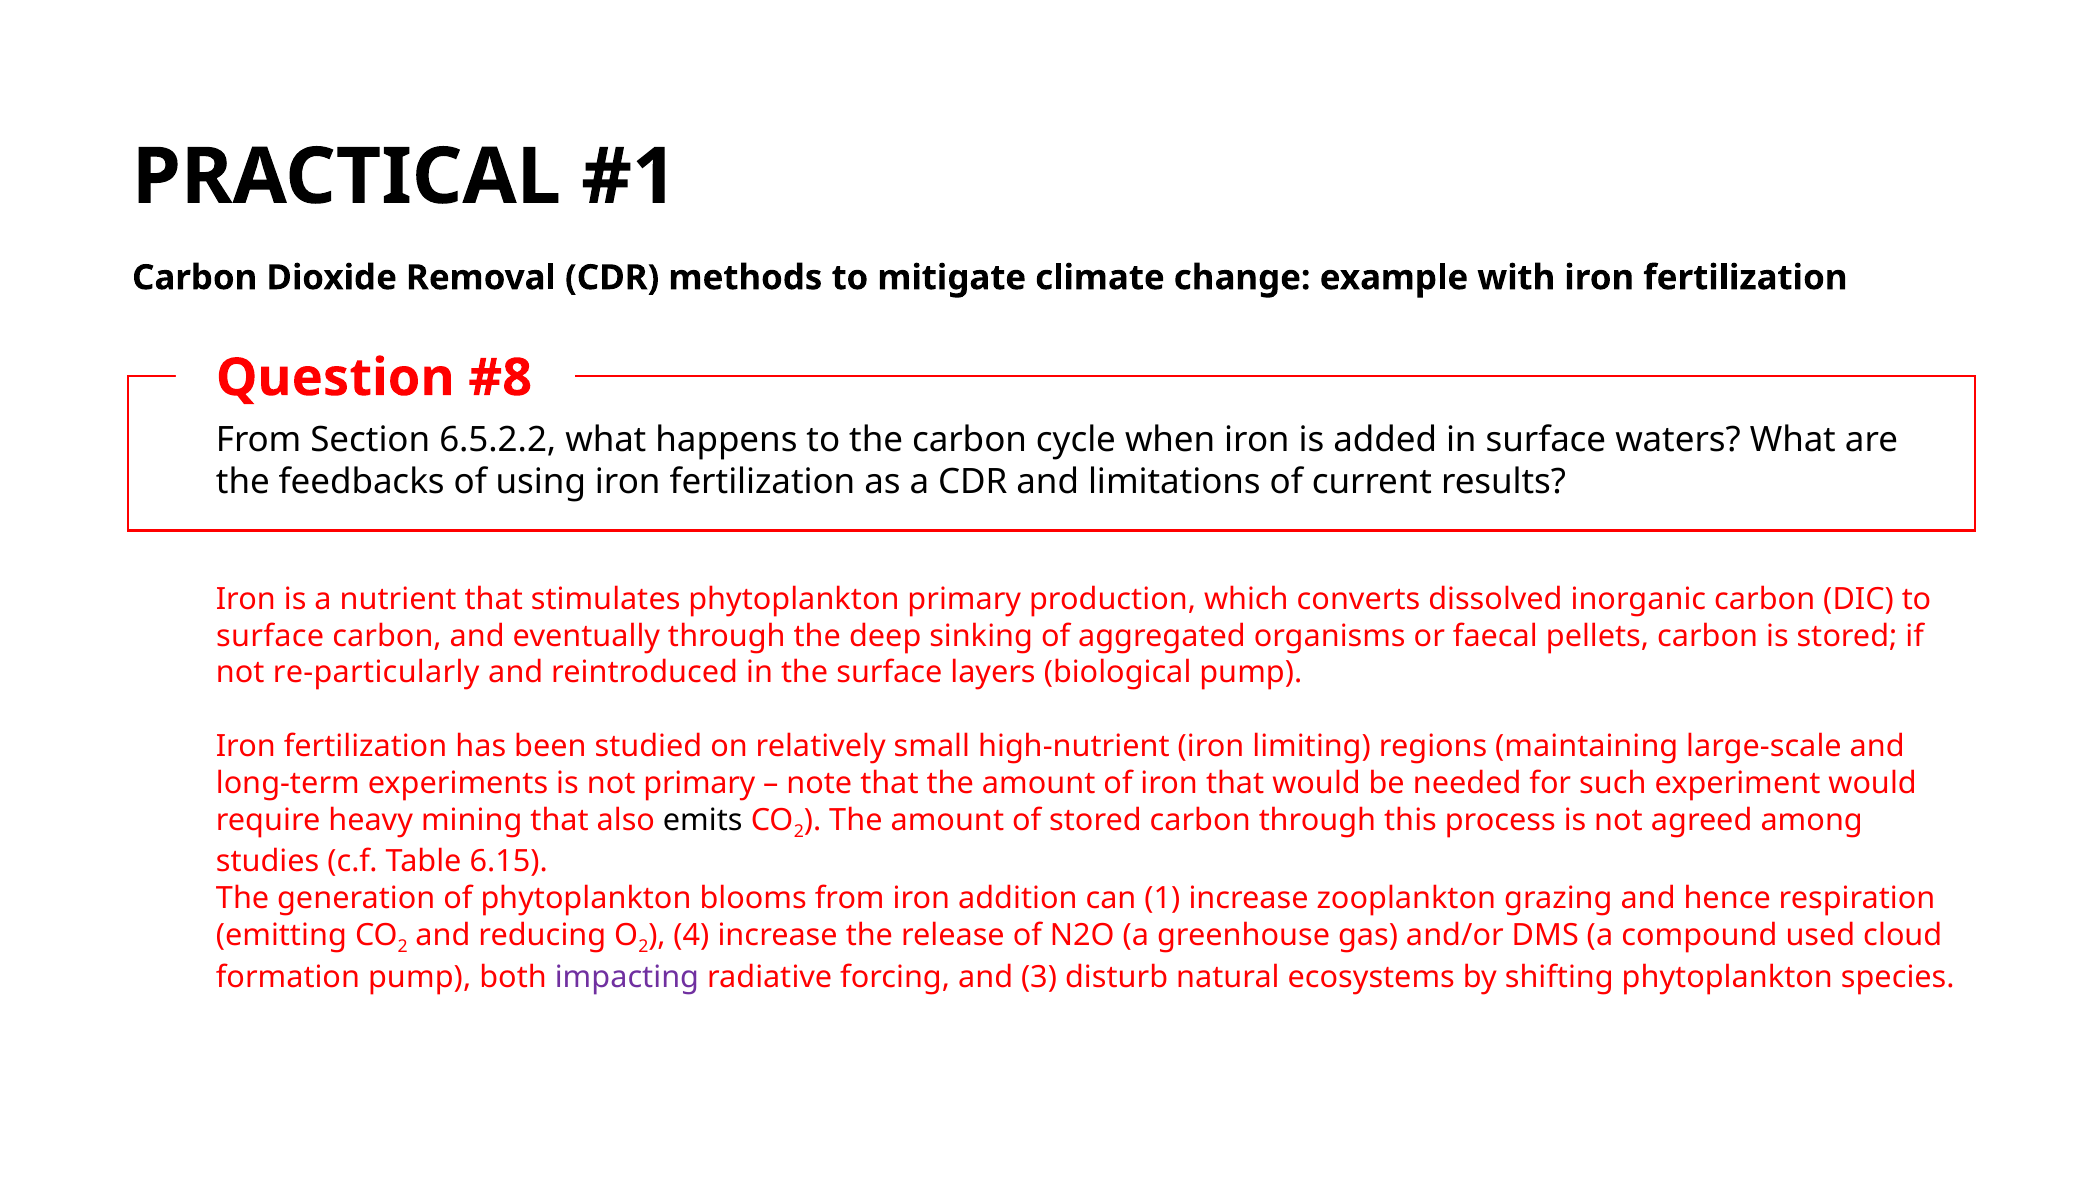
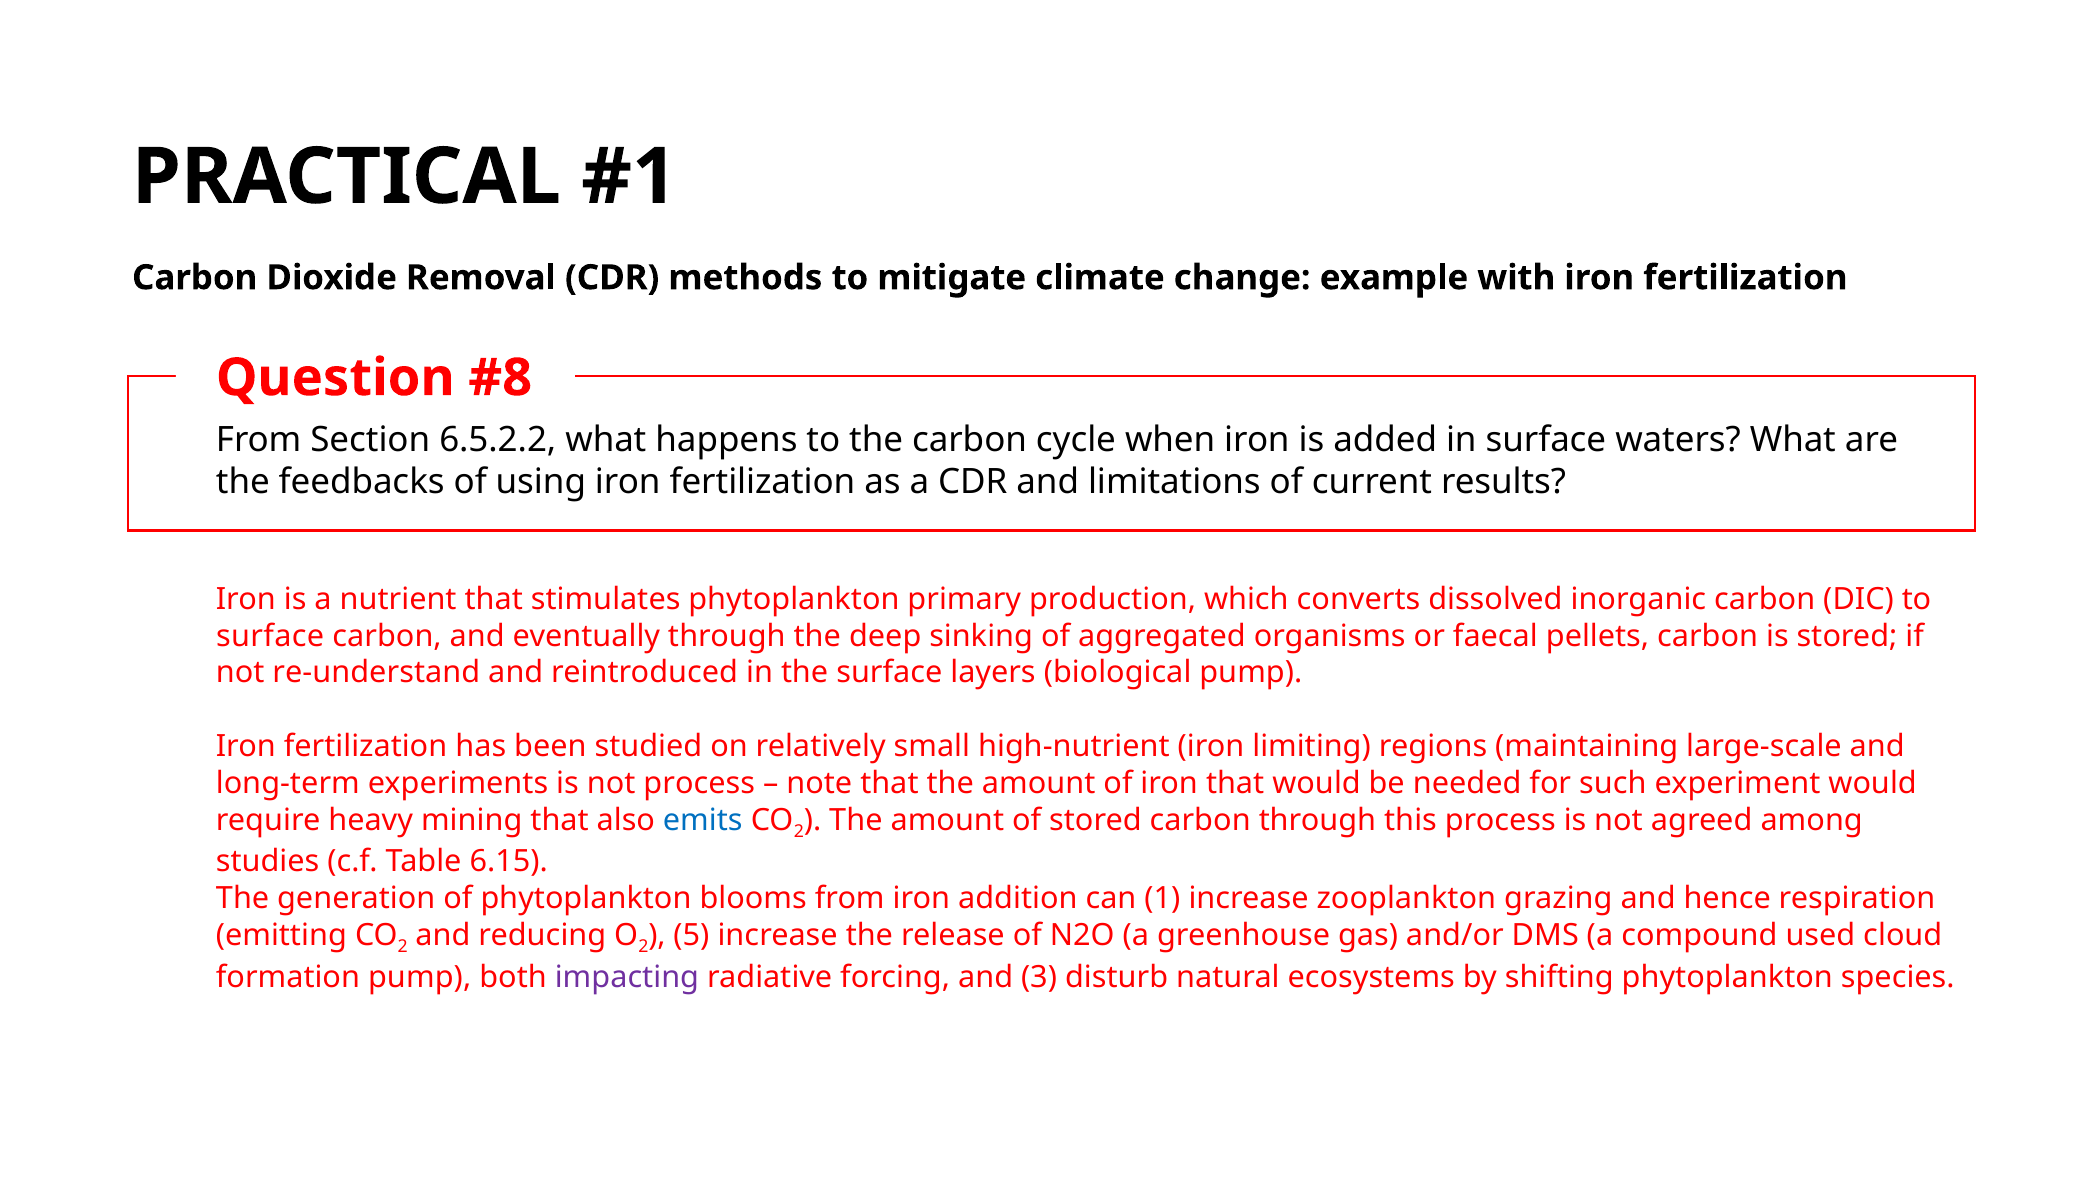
re-particularly: re-particularly -> re-understand (376, 673)
not primary: primary -> process (699, 783)
emits colour: black -> blue (703, 820)
4: 4 -> 5 (691, 935)
